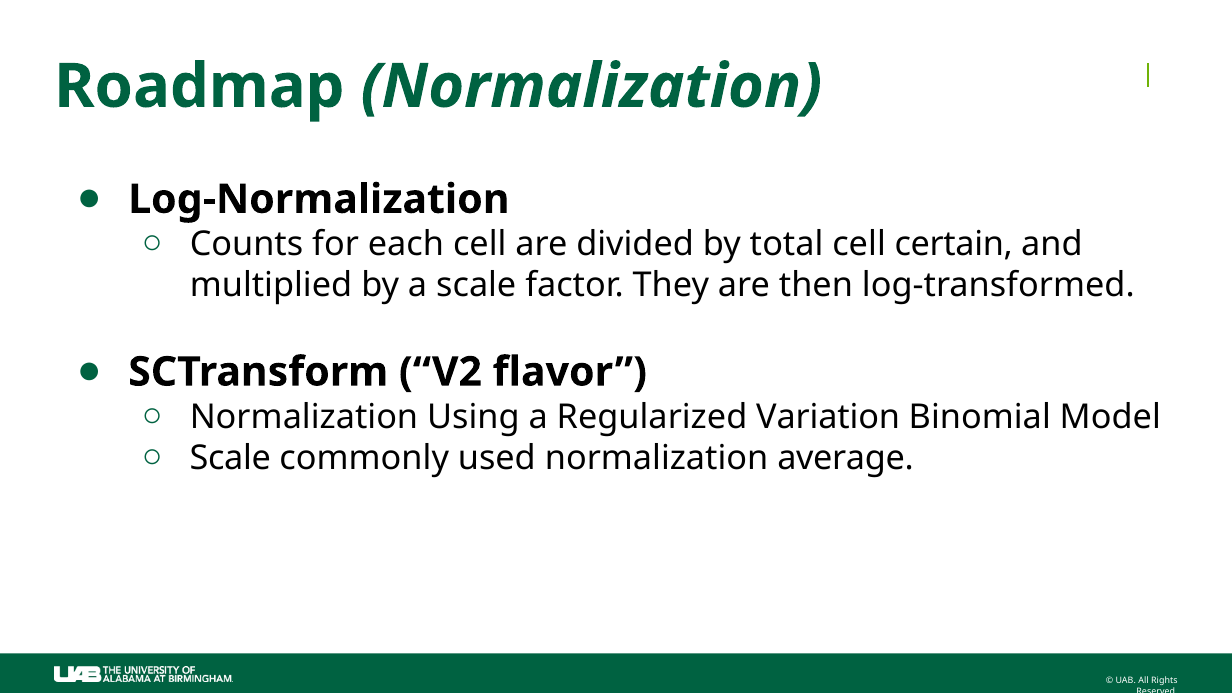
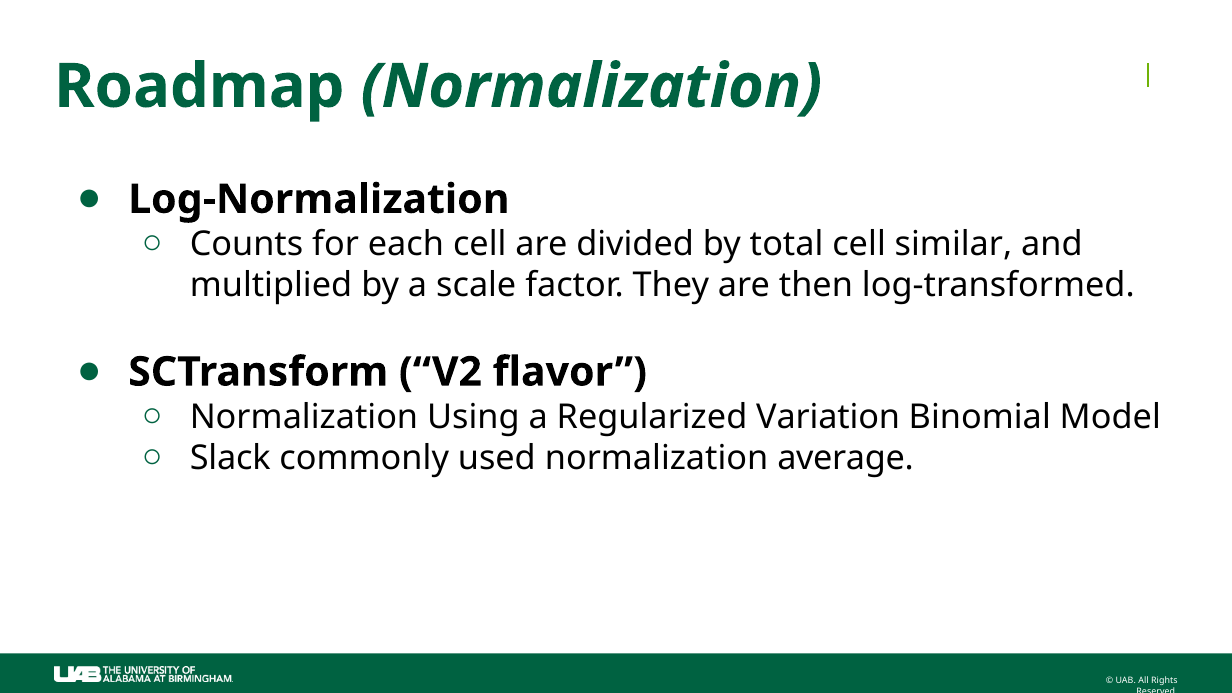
certain: certain -> similar (953, 244)
Scale: Scale -> Slack (230, 458)
